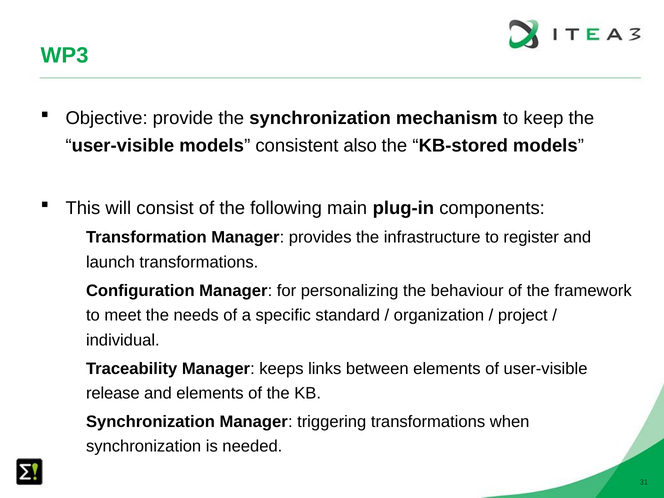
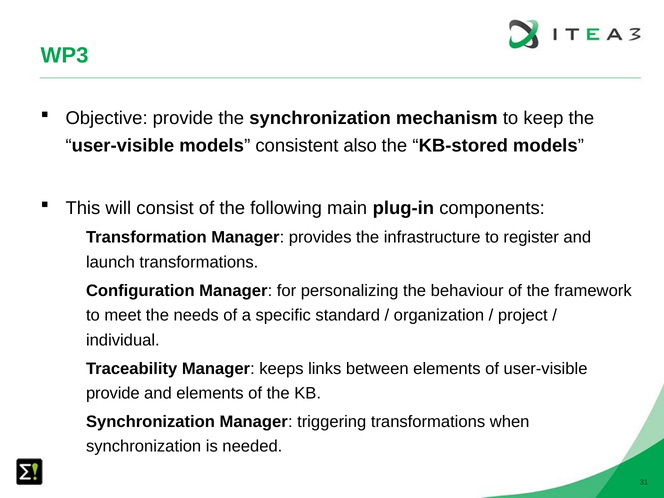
release: release -> provide (113, 393)
